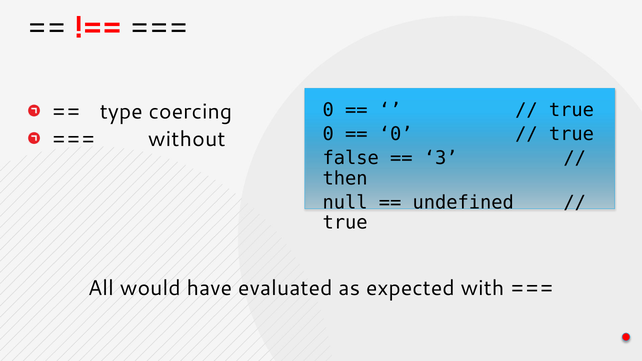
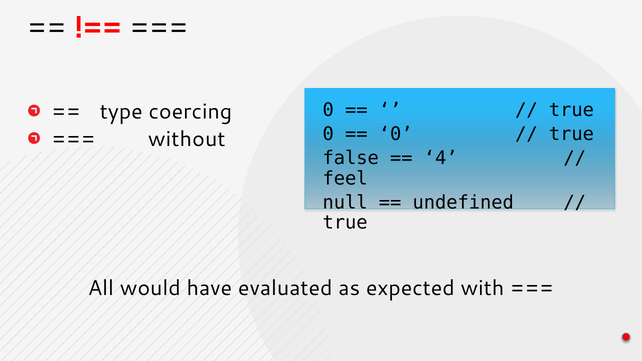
3: 3 -> 4 (441, 158)
then: then -> feel (345, 179)
